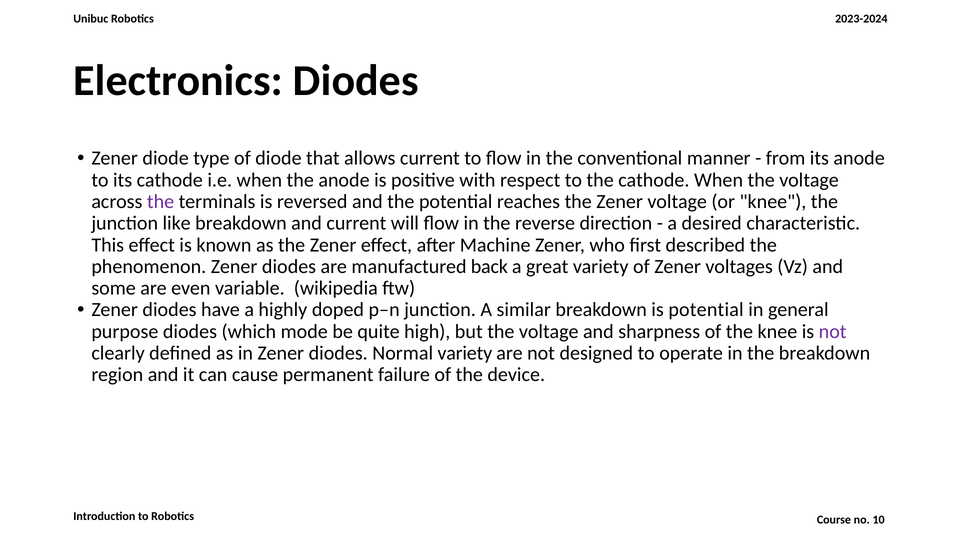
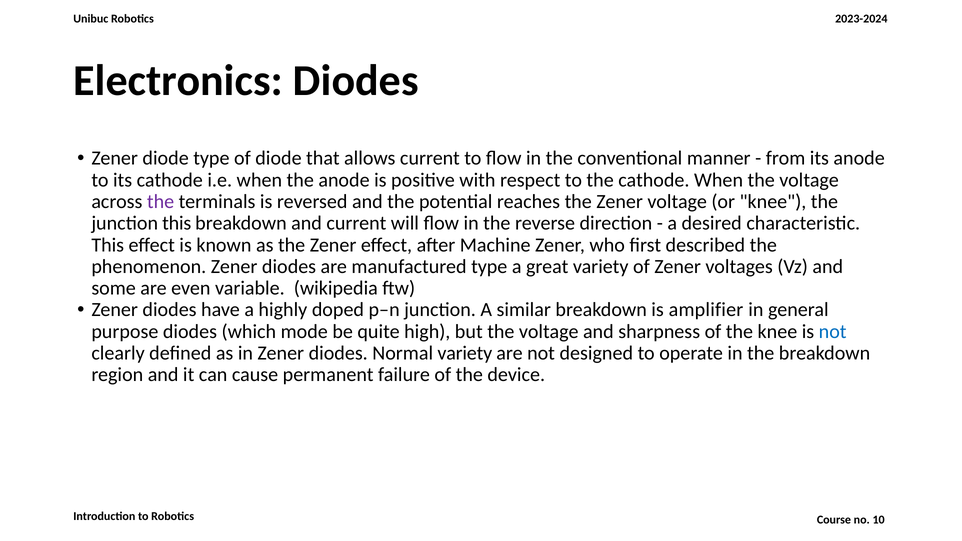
junction like: like -> this (177, 223)
manufactured back: back -> type (489, 267)
is potential: potential -> amplifier (706, 310)
not colour: purple -> blue (833, 332)
